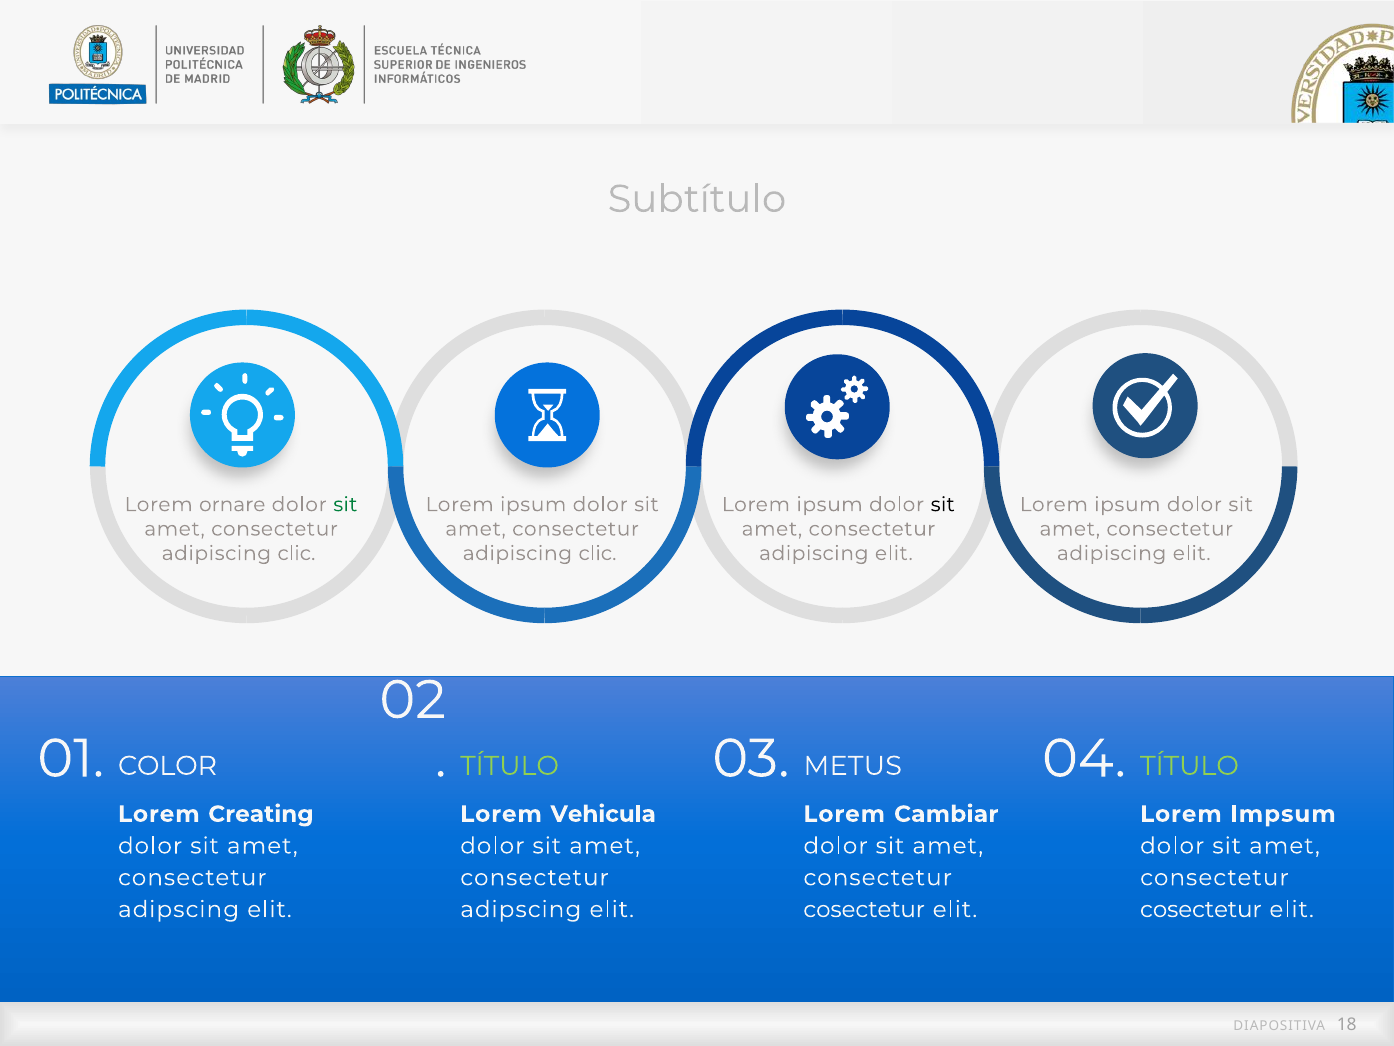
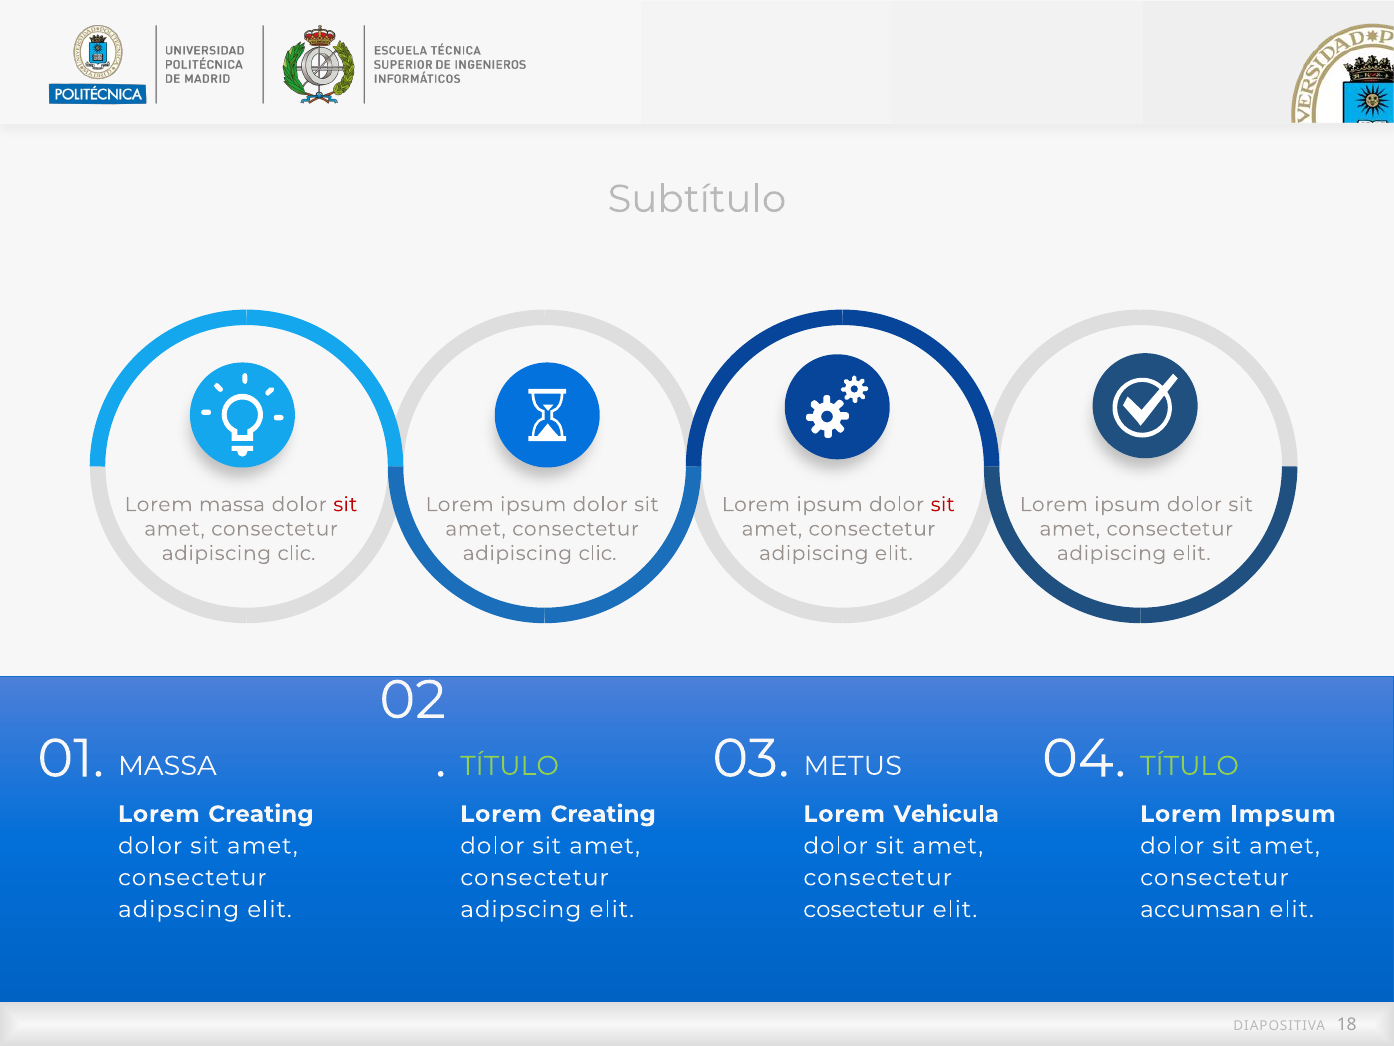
Lorem ornare: ornare -> massa (232, 504)
sit colour: green -> red (345, 504)
sit colour: black -> red (943, 504)
COLOR: COLOR -> MASSA (167, 765)
Vehicula: Vehicula -> Creating (603, 814)
Cambiar: Cambiar -> Vehicula (946, 814)
cosectetur: cosectetur -> accumsan (1201, 909)
